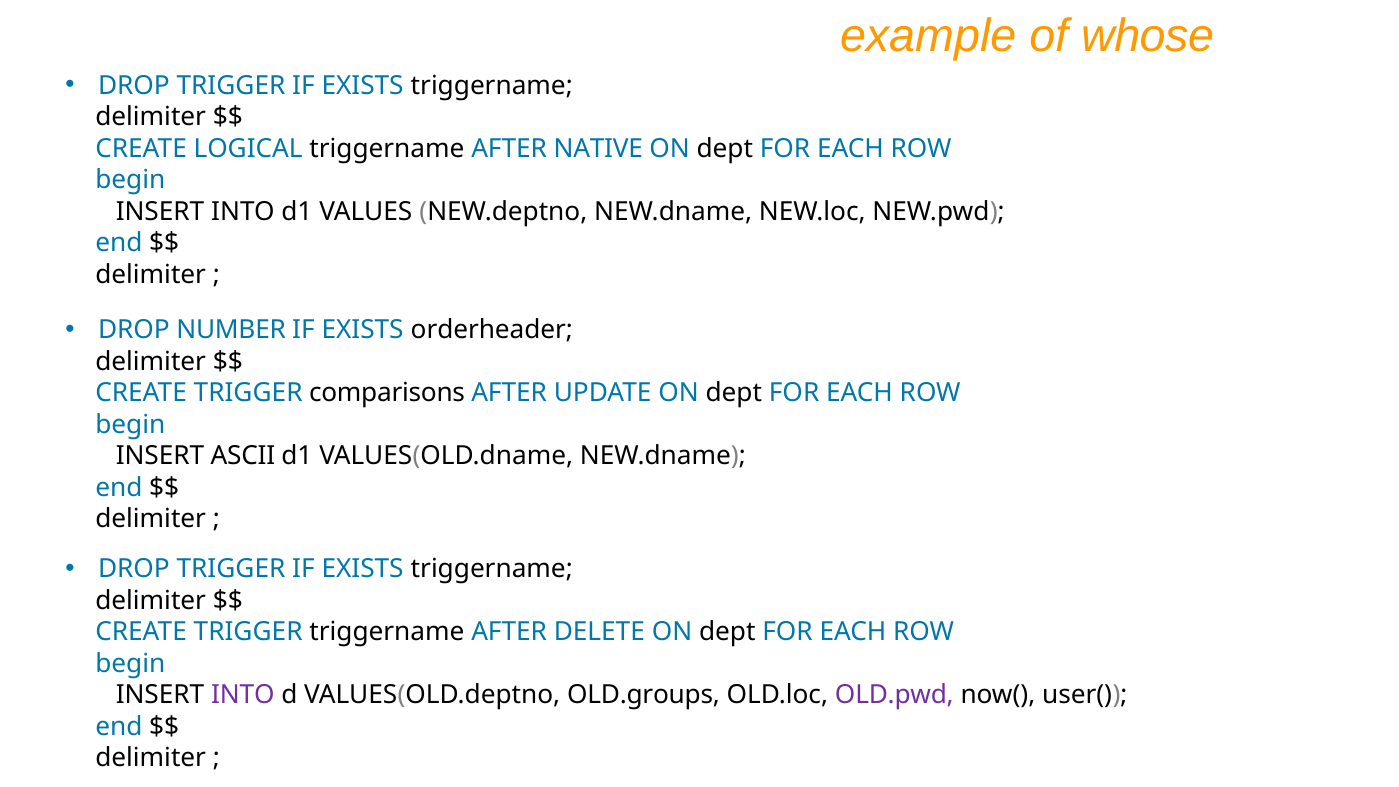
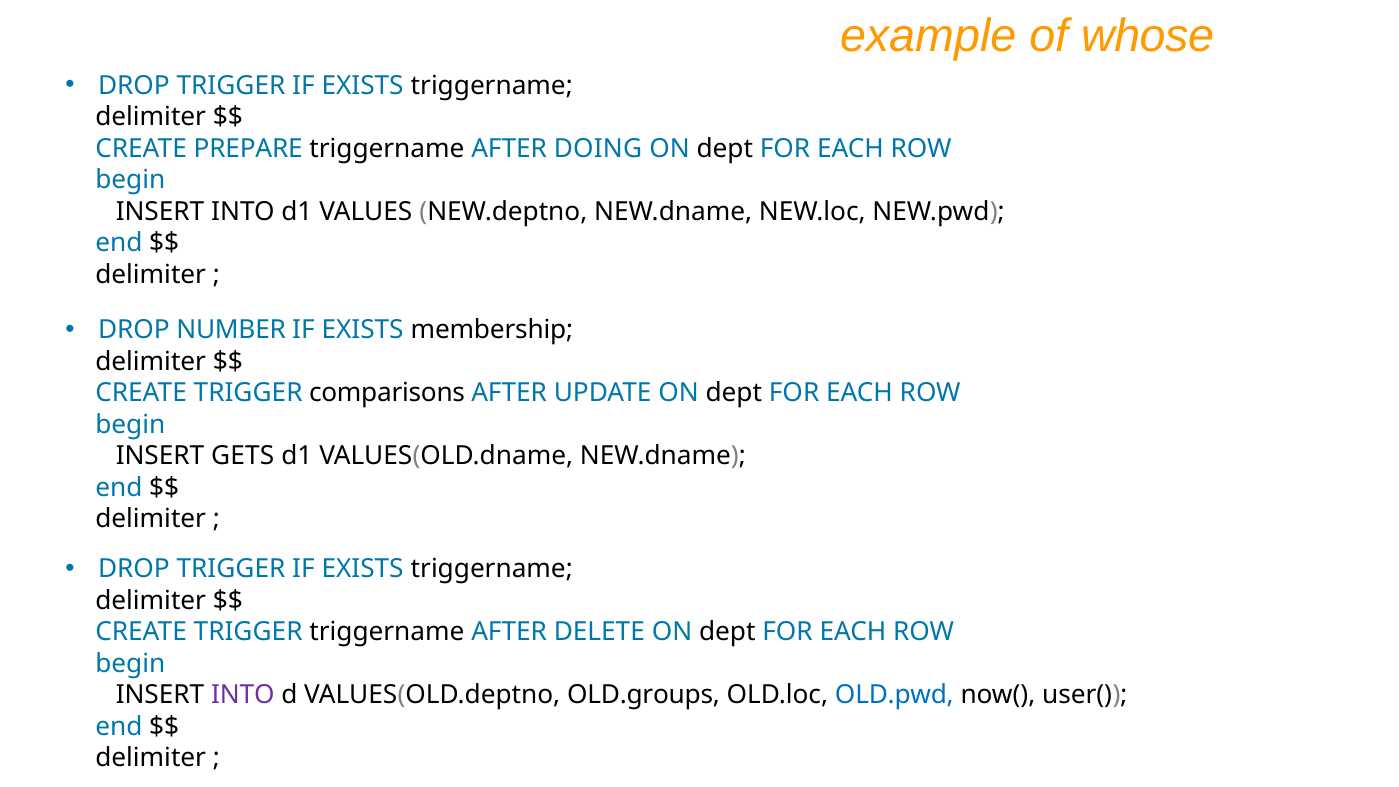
LOGICAL: LOGICAL -> PREPARE (248, 149)
NATIVE: NATIVE -> DOING (598, 149)
orderheader: orderheader -> membership (492, 330)
ASCII: ASCII -> GETS (243, 456)
OLD.pwd colour: purple -> blue (894, 695)
